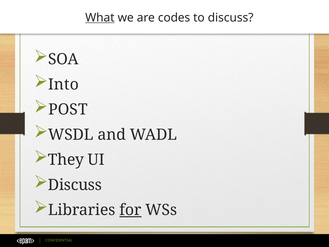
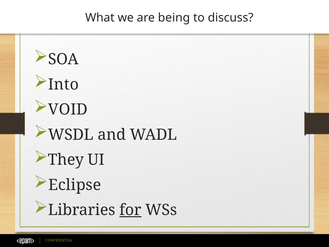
What underline: present -> none (100, 18)
codes: codes -> being (174, 18)
POST: POST -> VOID (68, 109)
Discuss: Discuss -> Eclipse (75, 185)
